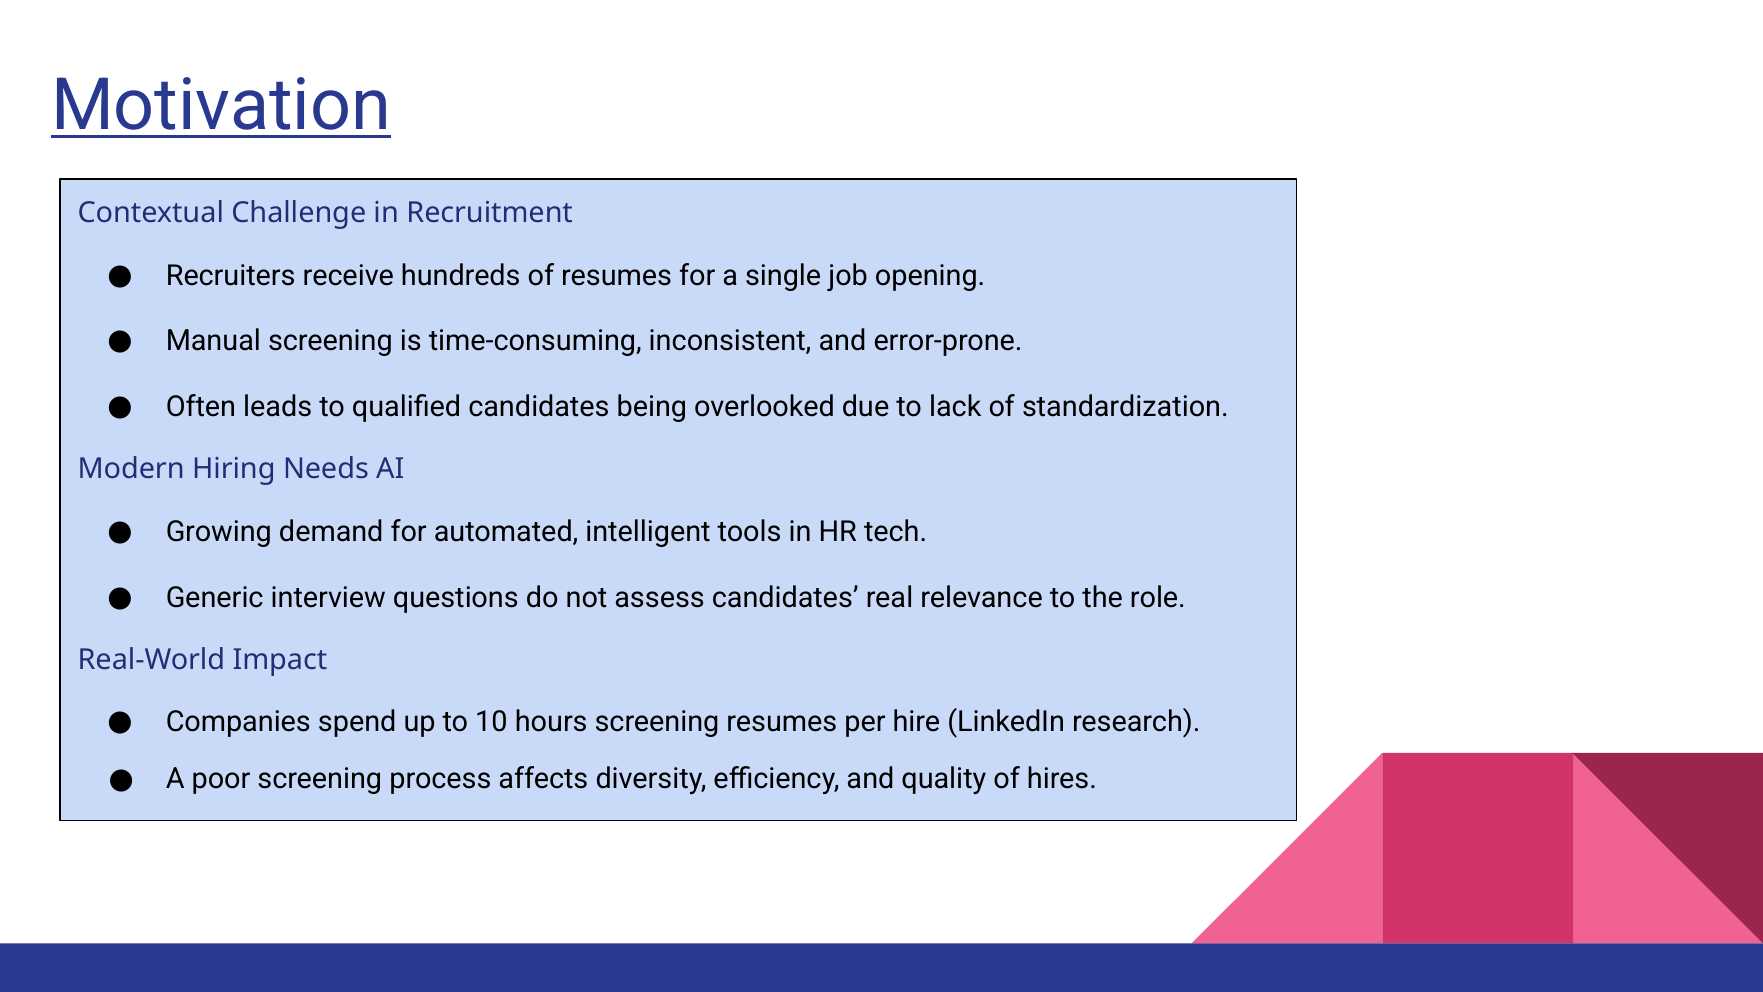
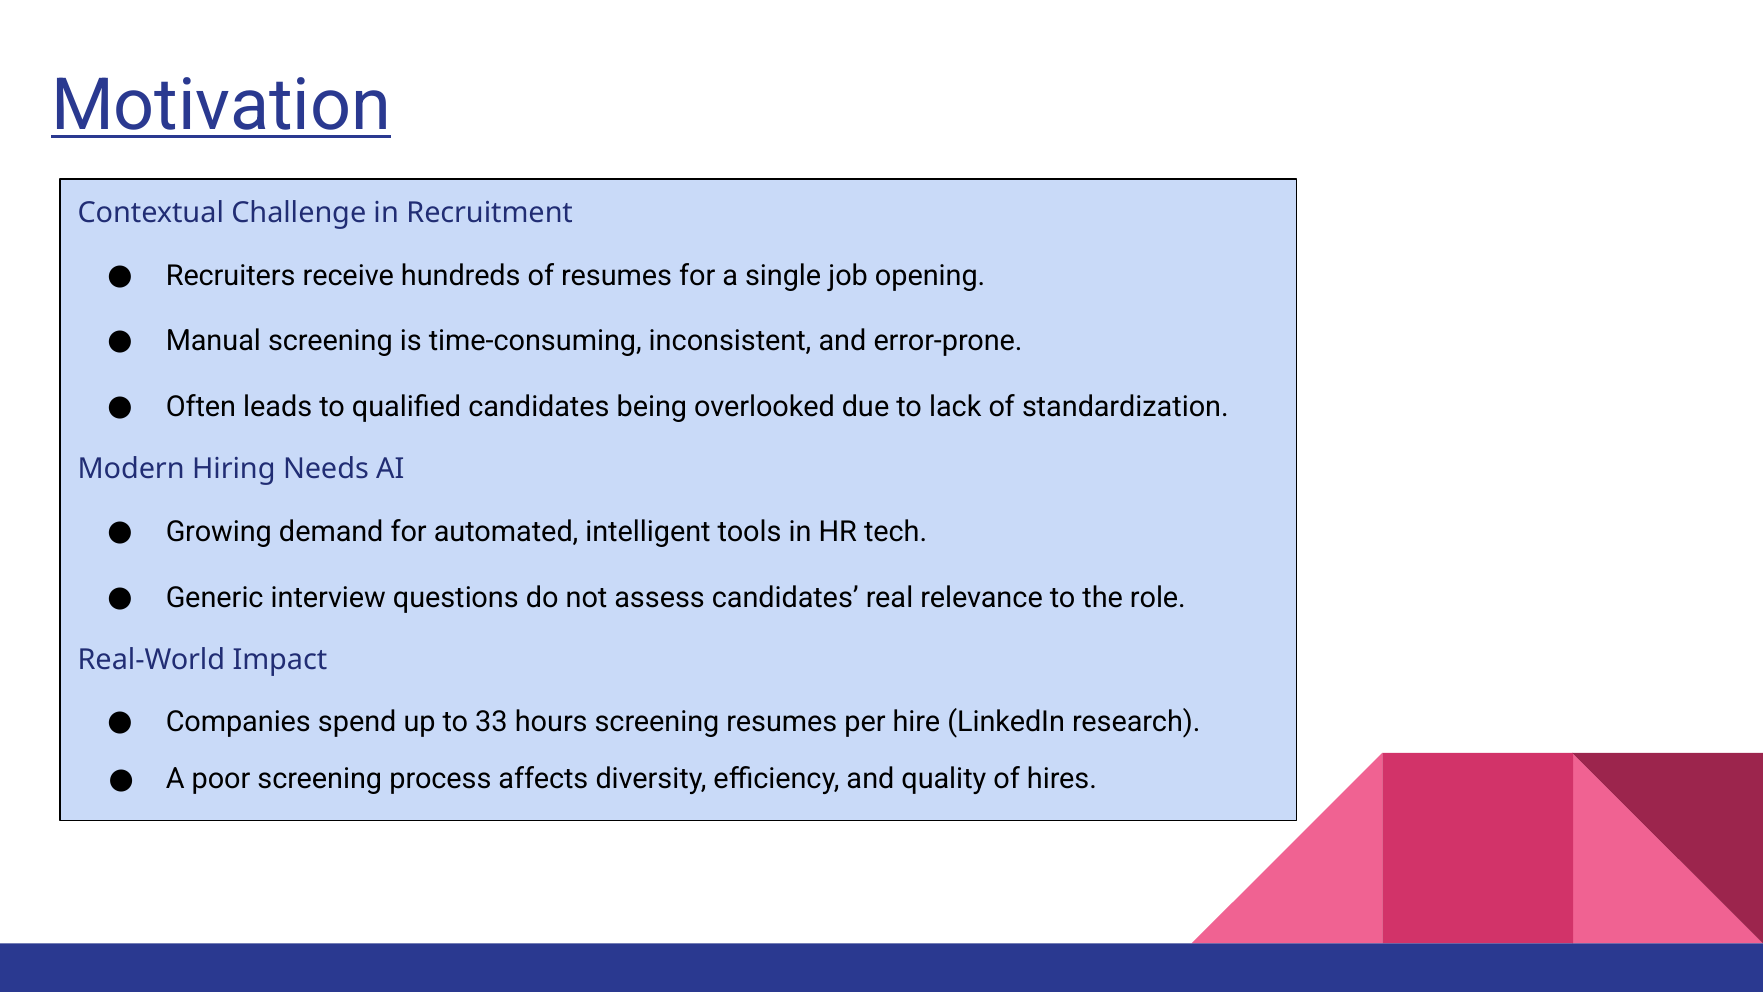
10: 10 -> 33 (491, 722)
